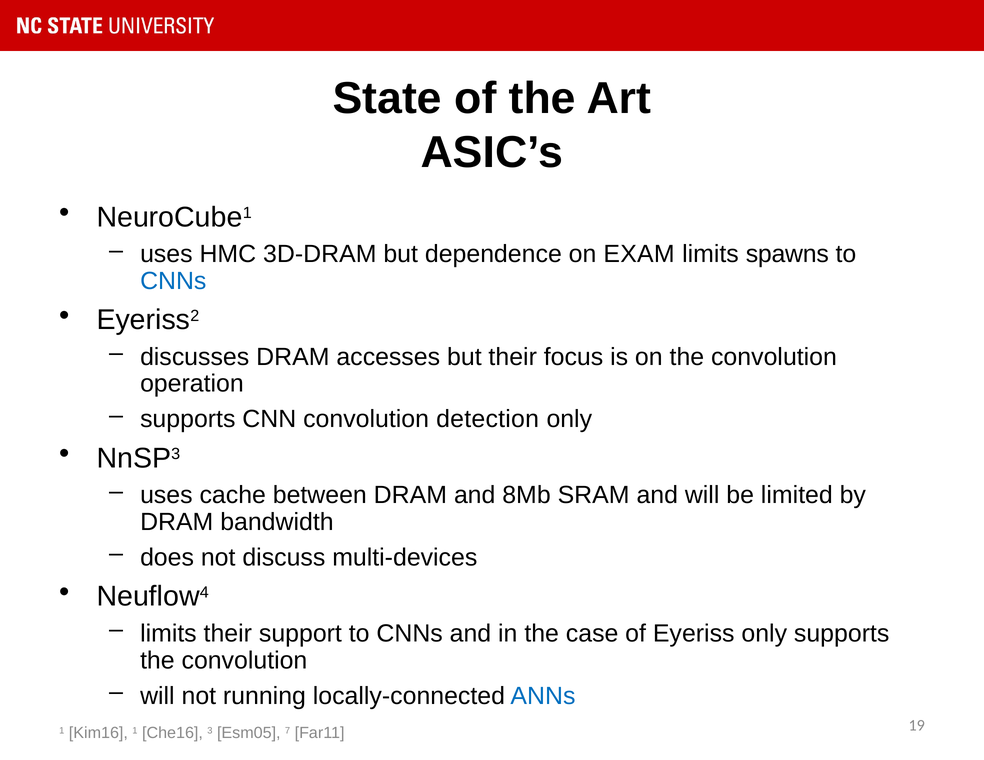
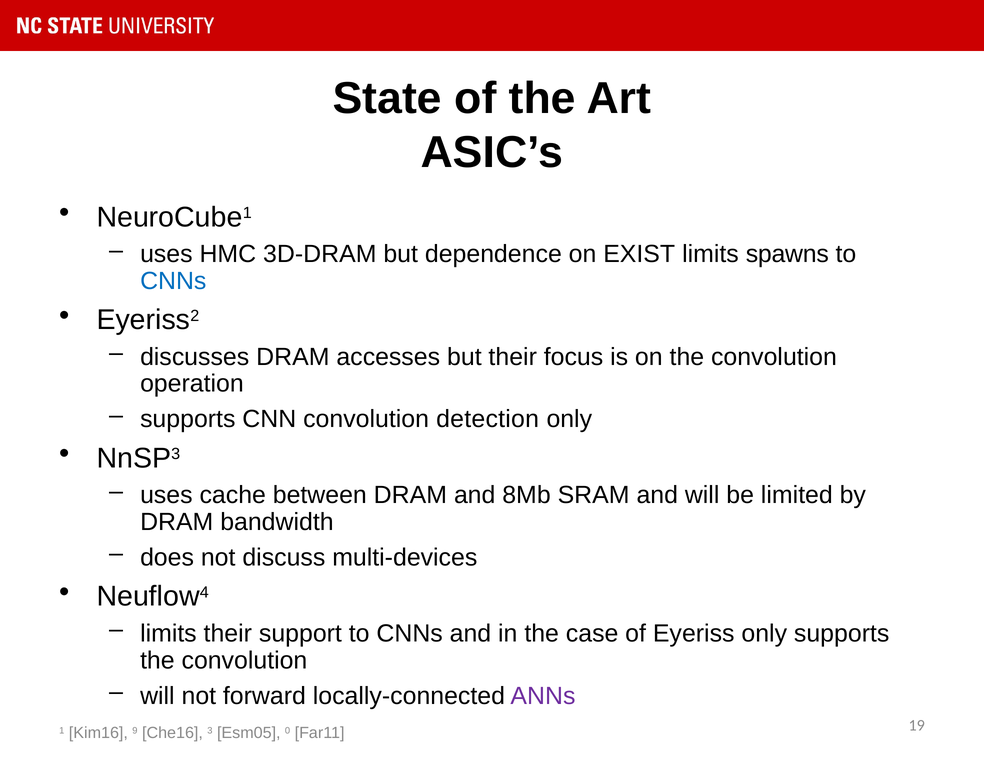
EXAM: EXAM -> EXIST (639, 254)
running: running -> forward (264, 696)
ANNs colour: blue -> purple (543, 696)
Kim16 1: 1 -> 9 (135, 731)
7: 7 -> 0 (288, 731)
